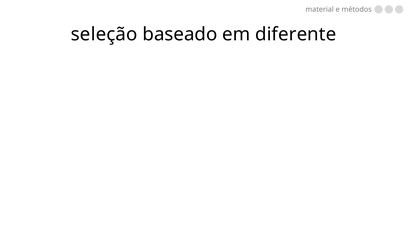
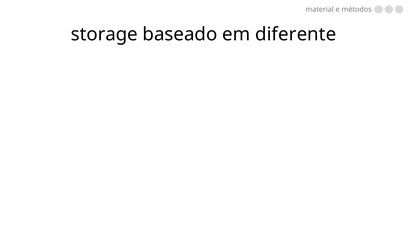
seleção: seleção -> storage (104, 34)
